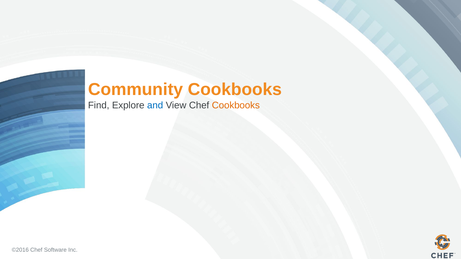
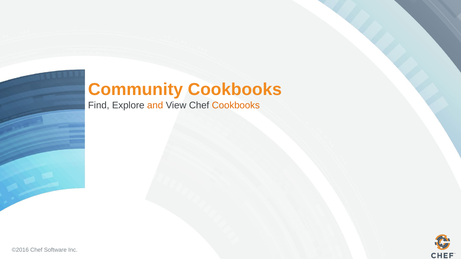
and colour: blue -> orange (155, 106)
